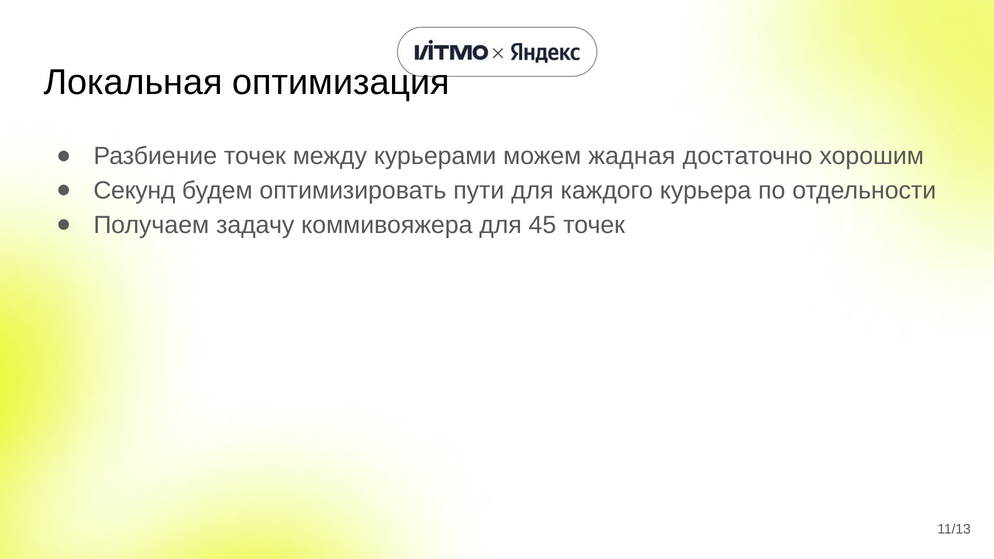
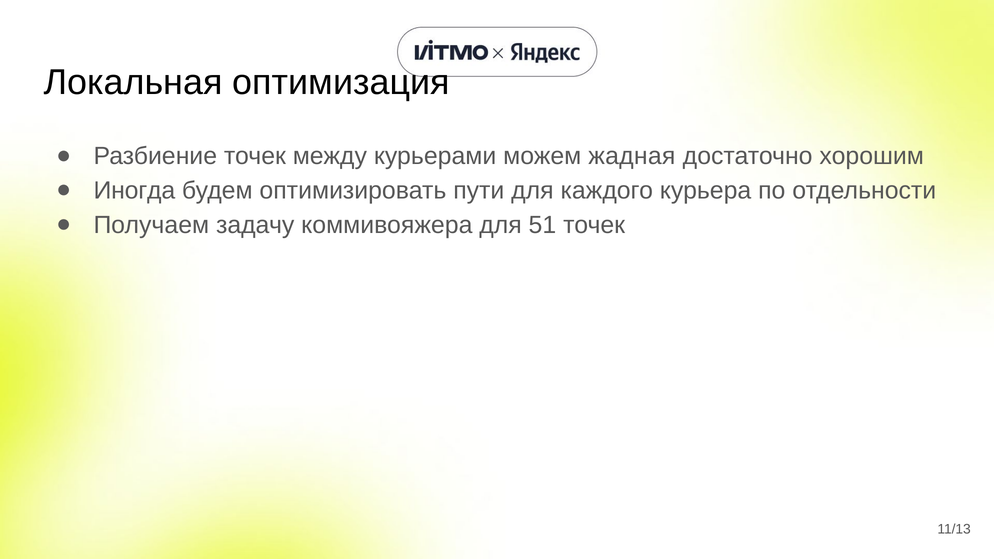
Секунд: Секунд -> Иногда (134, 191)
45: 45 -> 51 (542, 225)
